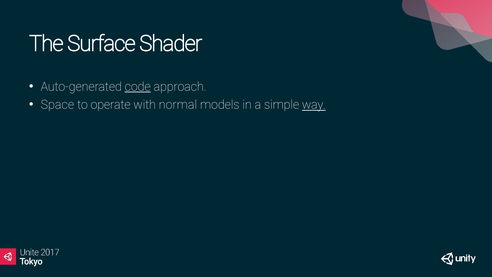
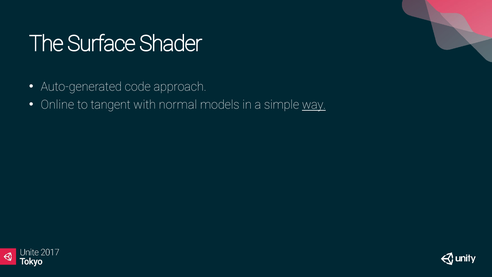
code underline: present -> none (138, 87)
Space: Space -> Online (57, 105)
operate: operate -> tangent (111, 105)
